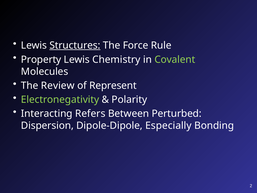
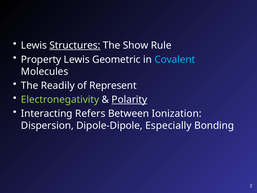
Force: Force -> Show (136, 45)
Chemistry: Chemistry -> Geometric (116, 59)
Covalent colour: light green -> light blue (175, 59)
Review: Review -> Readily (58, 85)
Polarity underline: none -> present (129, 99)
Perturbed: Perturbed -> Ionization (177, 113)
